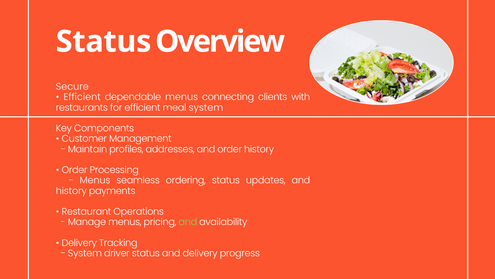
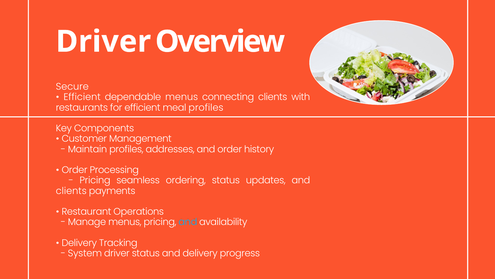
Status: Status -> Driver (103, 42)
meal system: system -> profiles (206, 107)
Menus: Menus -> Pricing (95, 180)
history: history -> clients (71, 191)
and colour: light green -> light blue (188, 222)
